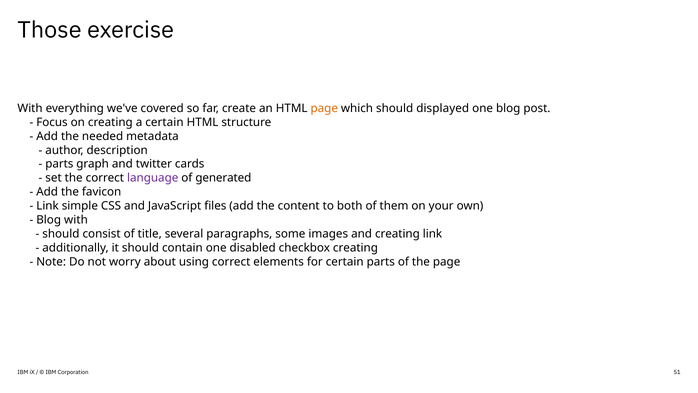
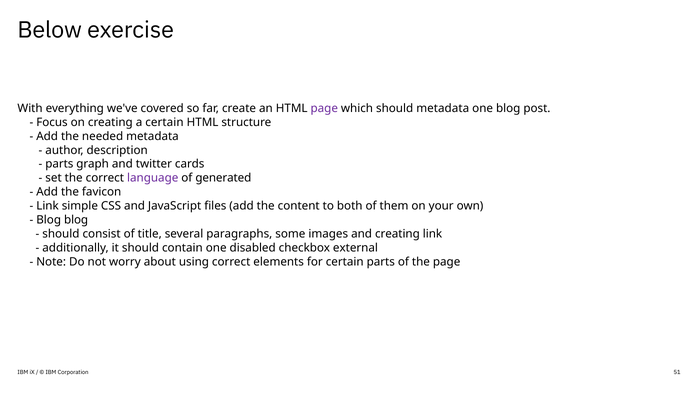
Those: Those -> Below (50, 30)
page colour: orange -> purple (324, 108)
should displayed: displayed -> metadata (443, 108)
Blog with: with -> blog (76, 220)
checkbox creating: creating -> external (355, 248)
